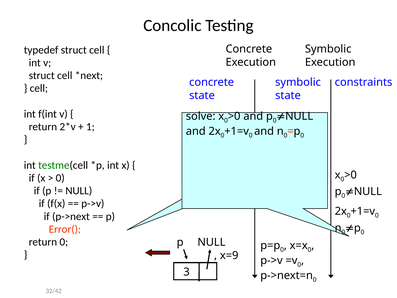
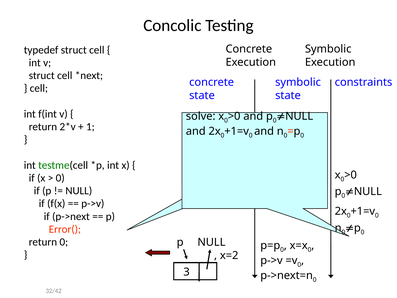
x=9: x=9 -> x=2 (229, 255)
